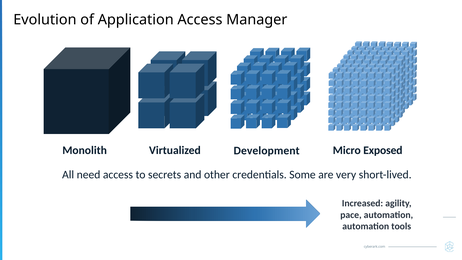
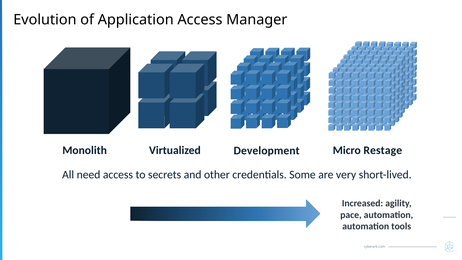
Exposed: Exposed -> Restage (383, 150)
